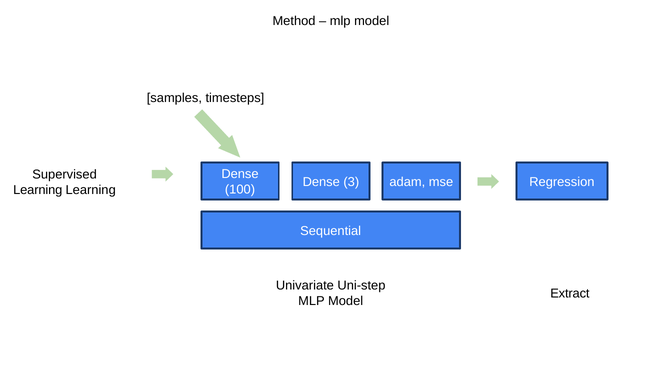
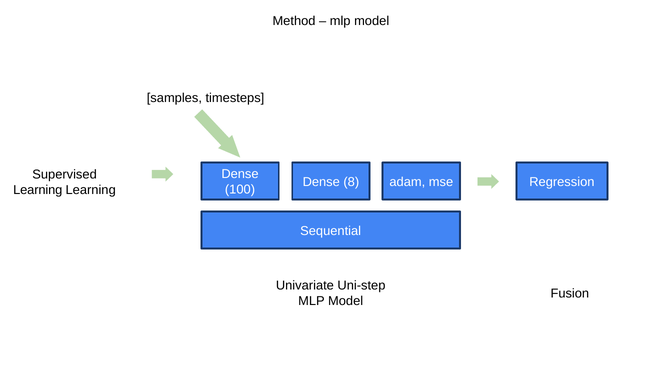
3: 3 -> 8 (351, 182)
Extract: Extract -> Fusion (570, 294)
